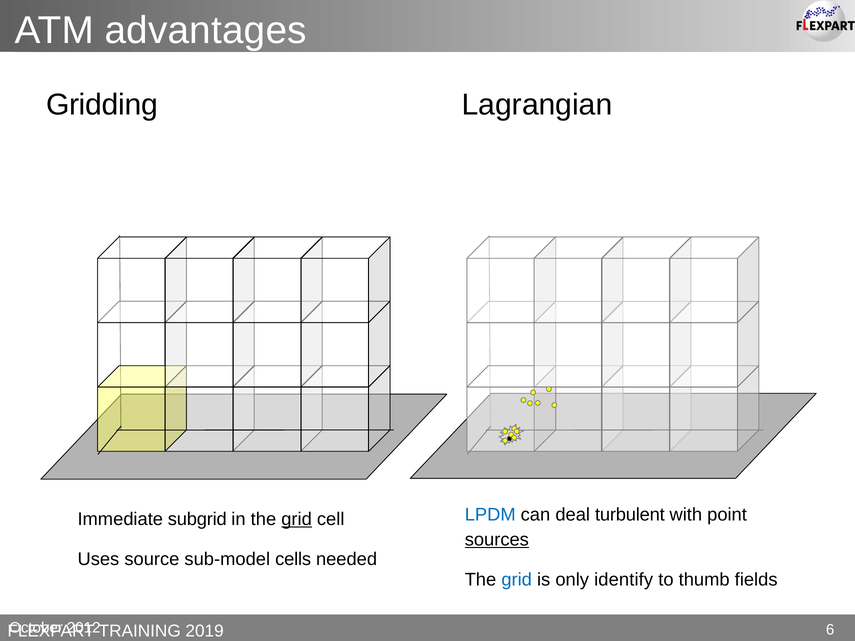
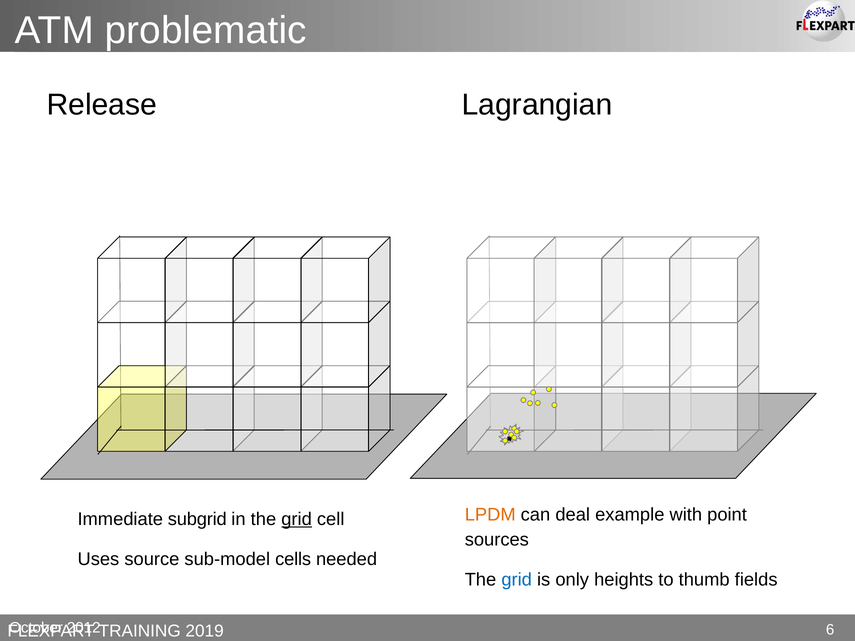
advantages: advantages -> problematic (206, 30)
Gridding: Gridding -> Release (102, 105)
LPDM colour: blue -> orange (490, 515)
turbulent: turbulent -> example (630, 515)
sources underline: present -> none (497, 540)
identify: identify -> heights (624, 580)
